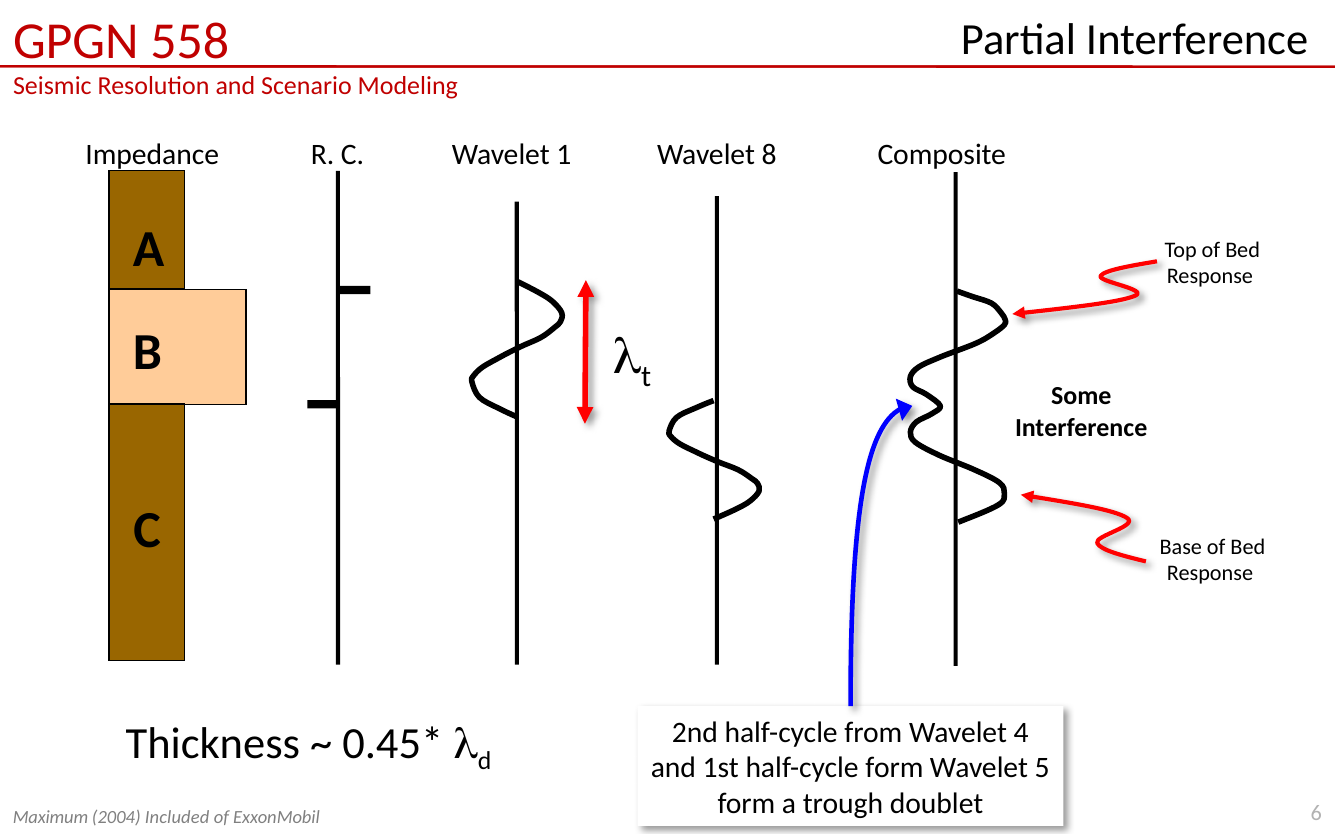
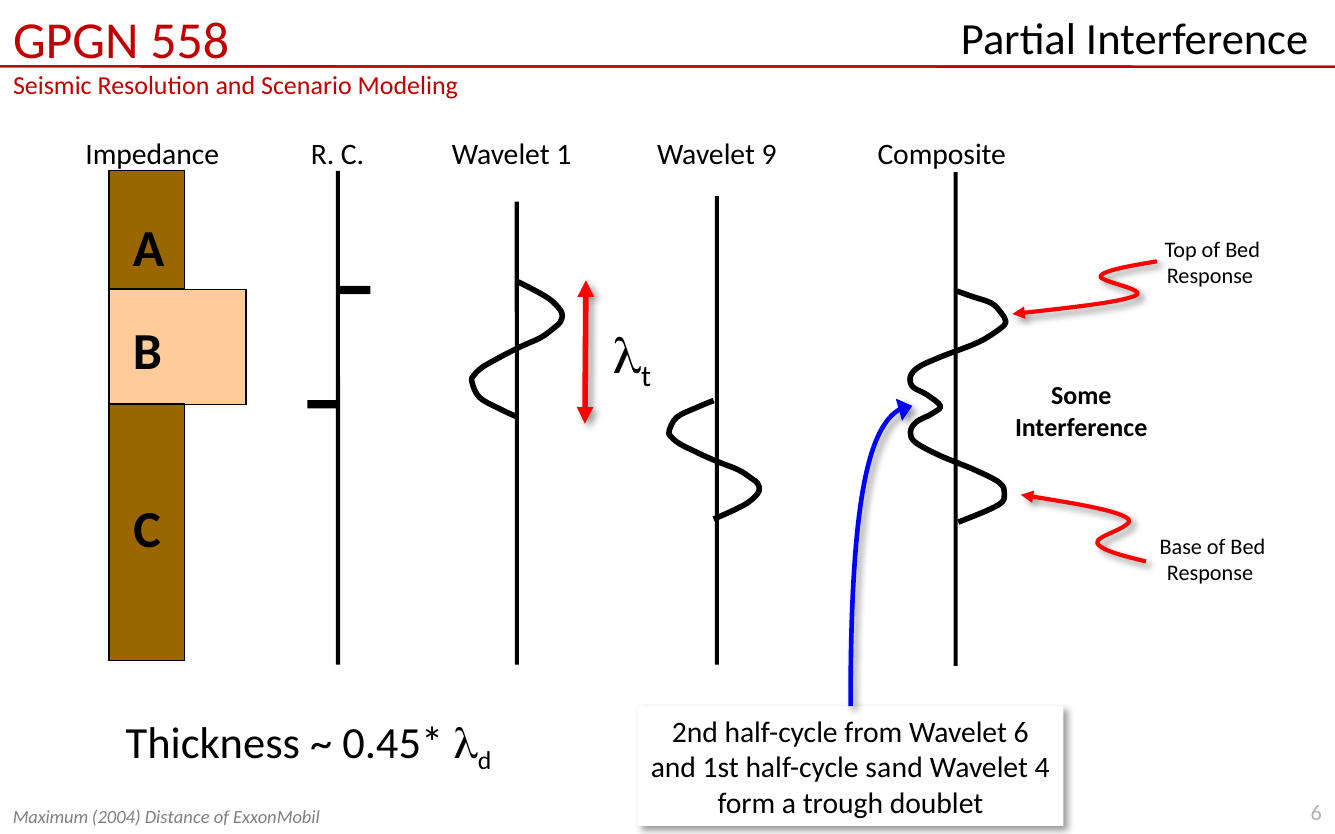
8: 8 -> 9 (769, 154)
Wavelet 4: 4 -> 6 (1021, 733)
half-cycle form: form -> sand (894, 768)
5: 5 -> 4 (1042, 768)
Included: Included -> Distance (177, 818)
